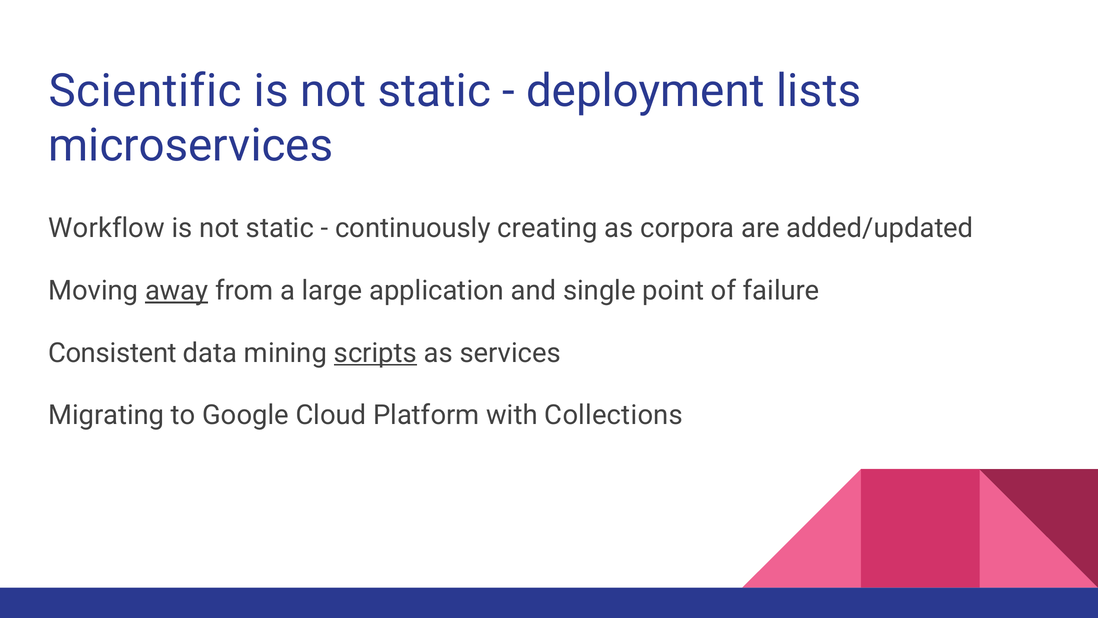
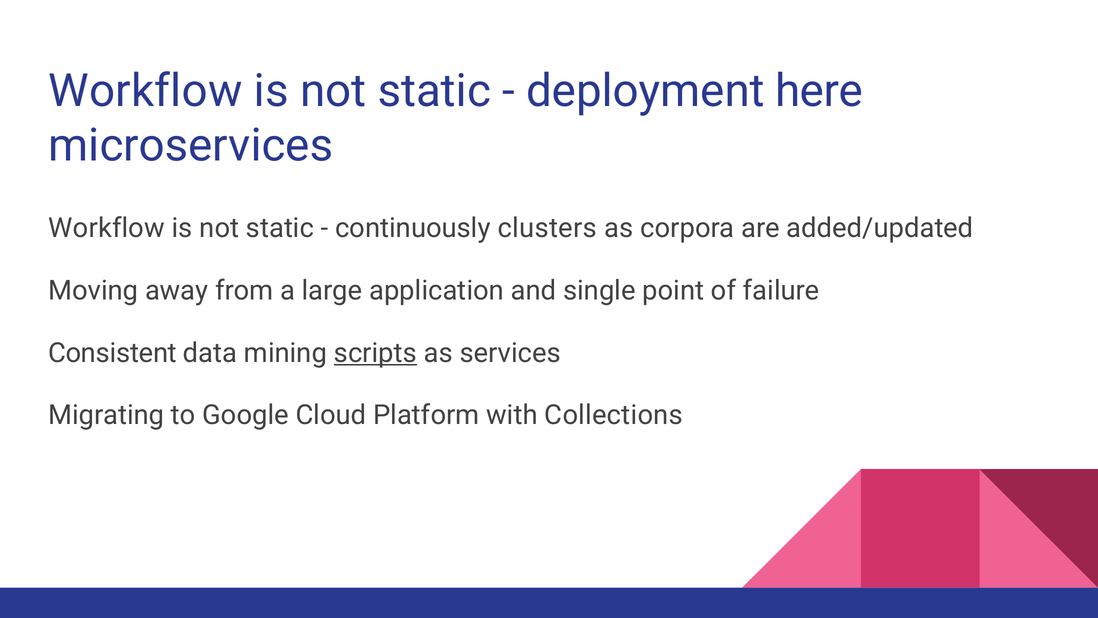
Scientific: Scientific -> Workflow (145, 91)
lists: lists -> here (819, 91)
creating: creating -> clusters (547, 228)
away underline: present -> none (177, 291)
